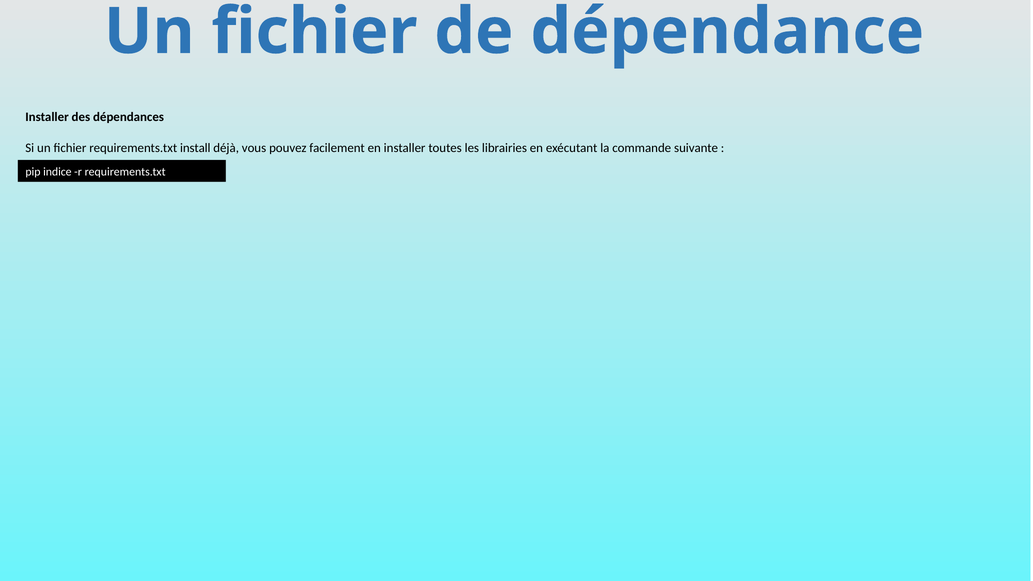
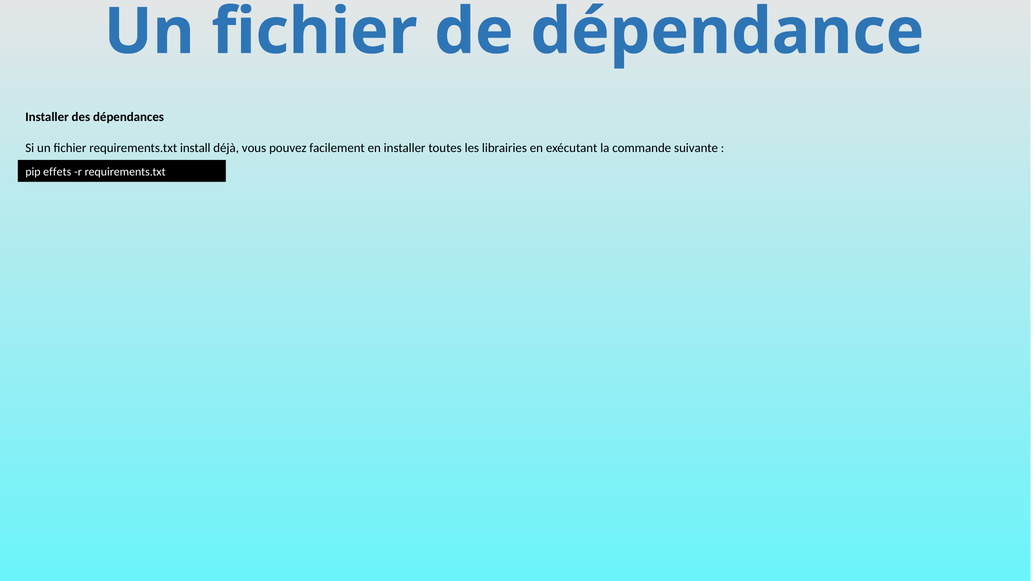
indice: indice -> effets (57, 172)
